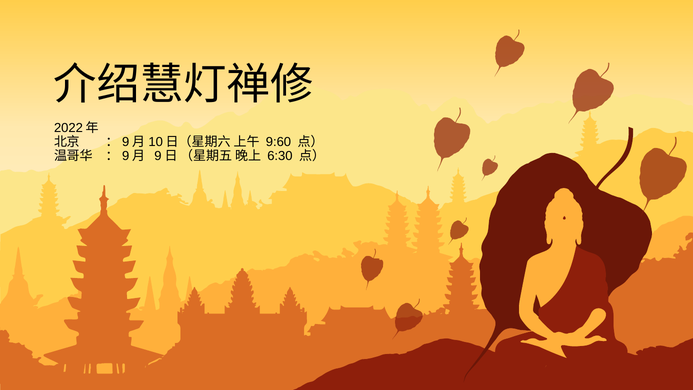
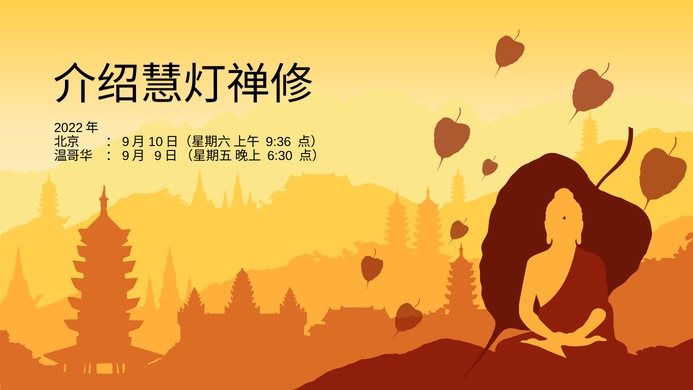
9:60: 9:60 -> 9:36 (278, 142)
